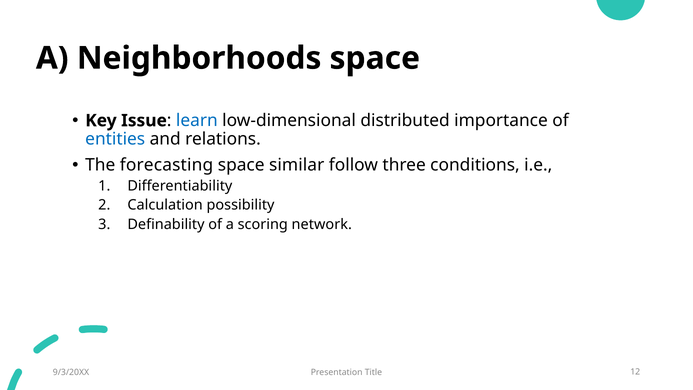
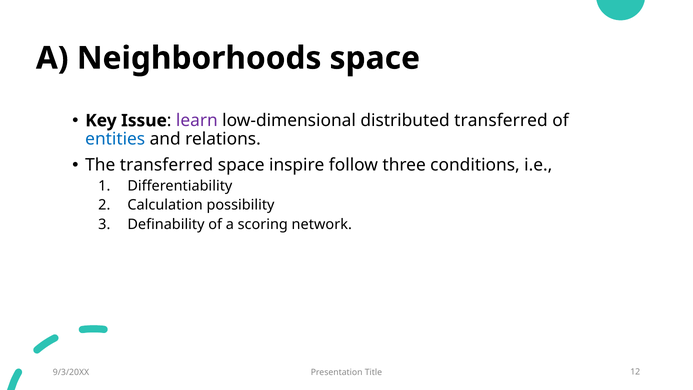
learn colour: blue -> purple (197, 120)
distributed importance: importance -> transferred (501, 120)
The forecasting: forecasting -> transferred (167, 165)
similar: similar -> inspire (297, 165)
